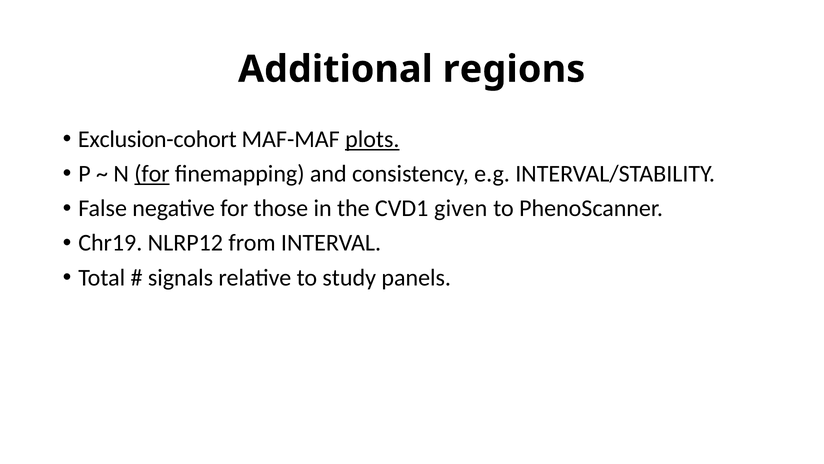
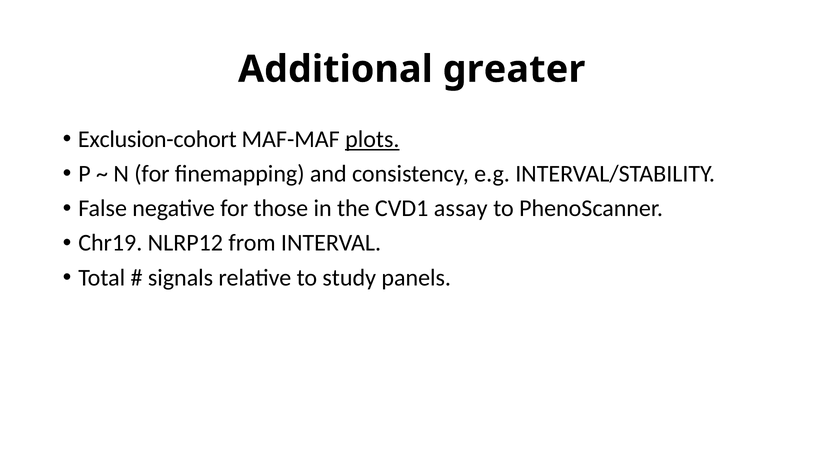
regions: regions -> greater (514, 69)
for underline: present -> none (152, 174)
given: given -> assay (461, 208)
